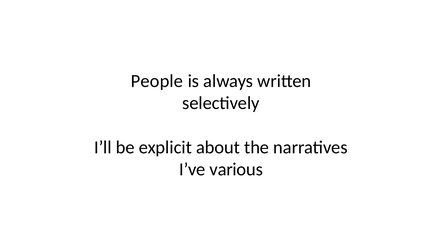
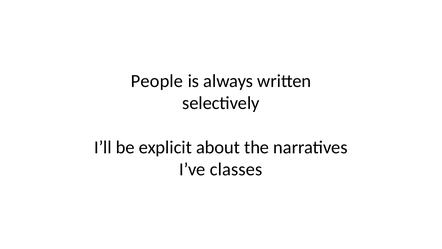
various: various -> classes (236, 169)
